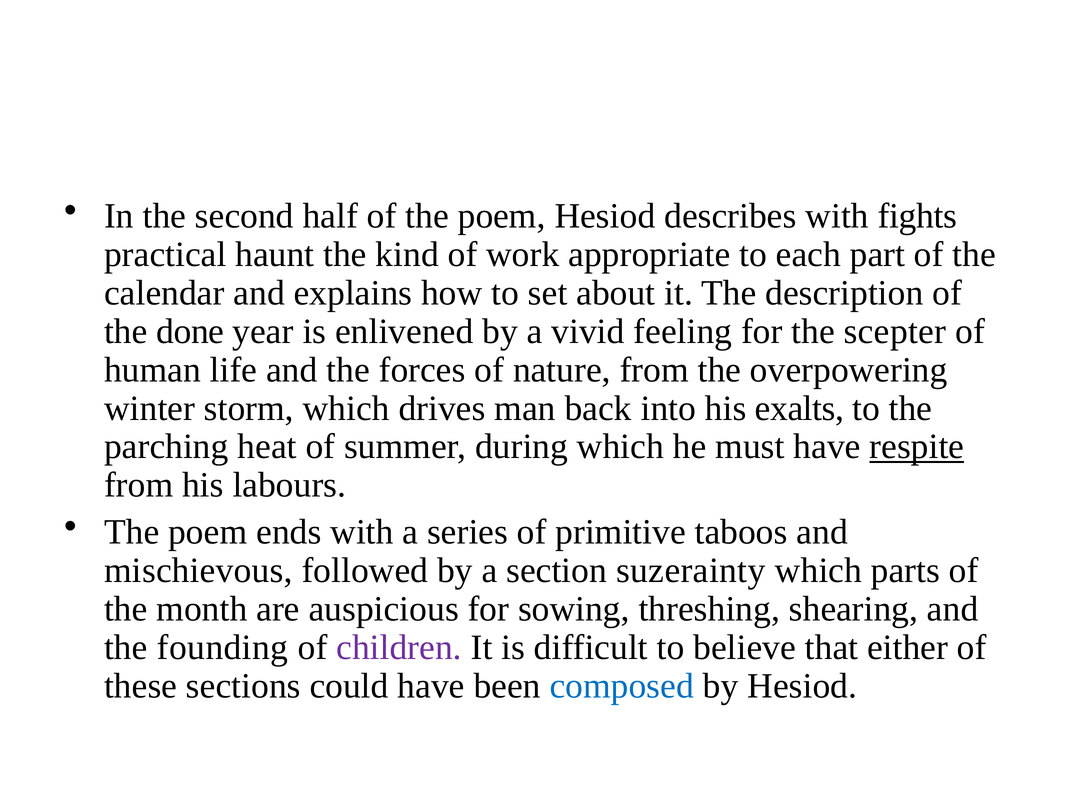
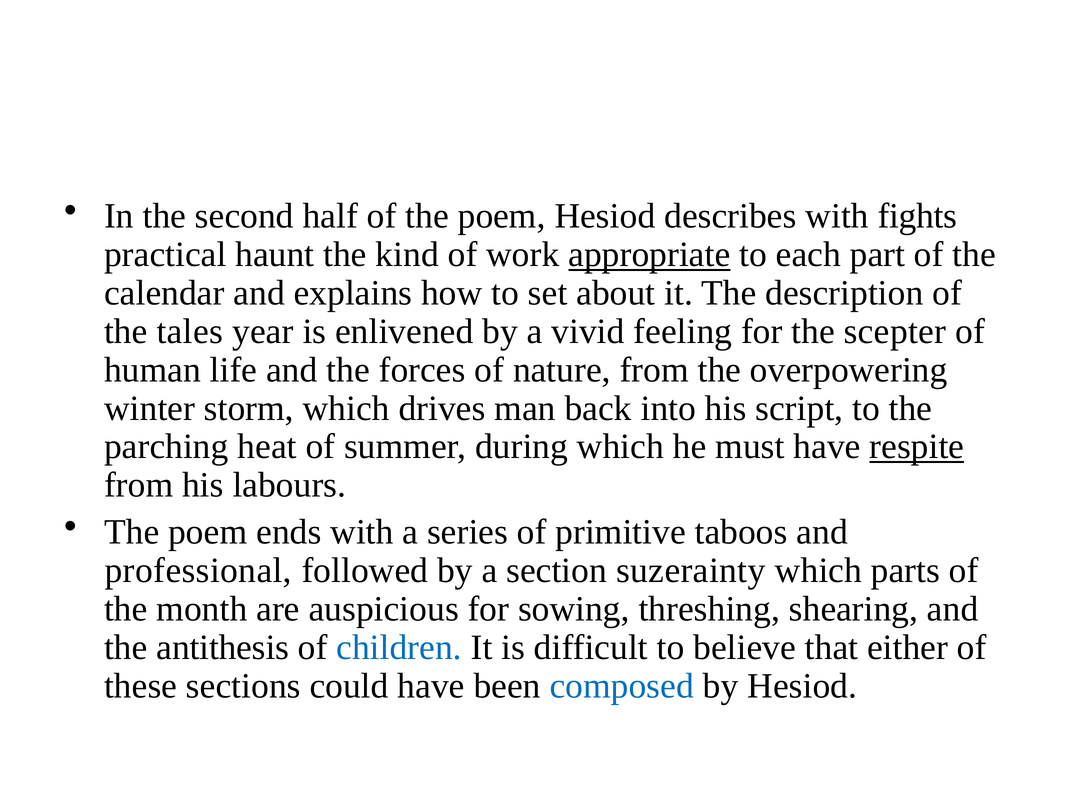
appropriate underline: none -> present (649, 255)
done: done -> tales (190, 331)
exalts: exalts -> script (799, 408)
mischievous: mischievous -> professional (198, 571)
founding: founding -> antithesis (223, 647)
children colour: purple -> blue (399, 647)
